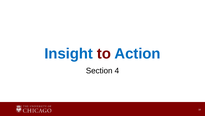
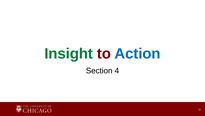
Insight colour: blue -> green (69, 53)
